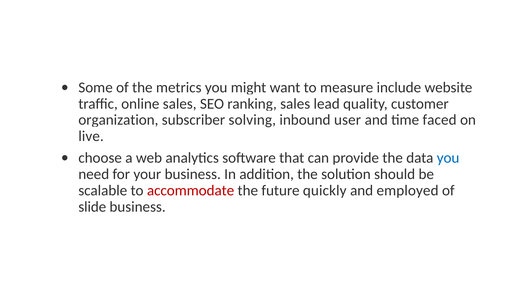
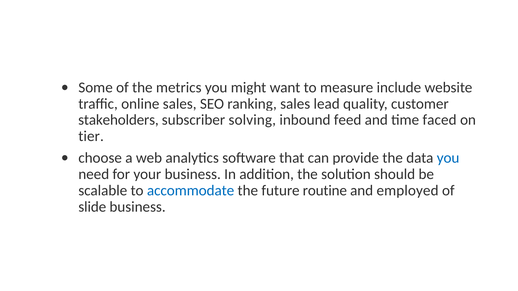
organization: organization -> stakeholders (118, 120)
user: user -> feed (348, 120)
live: live -> tier (91, 136)
accommodate colour: red -> blue (191, 191)
quickly: quickly -> routine (325, 191)
